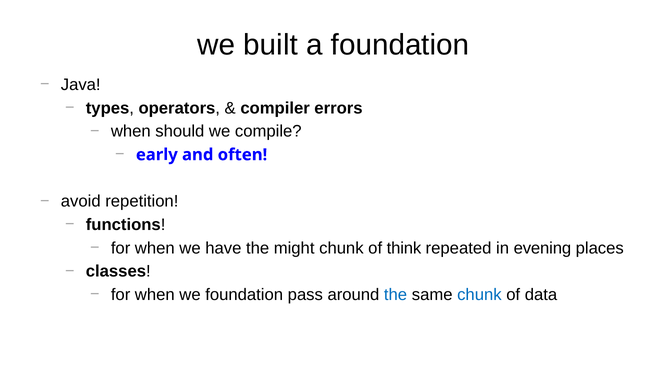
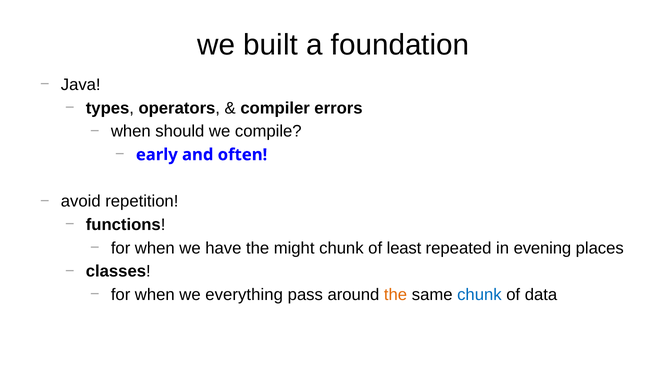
think: think -> least (404, 248)
we foundation: foundation -> everything (244, 295)
the colour: blue -> orange (396, 295)
